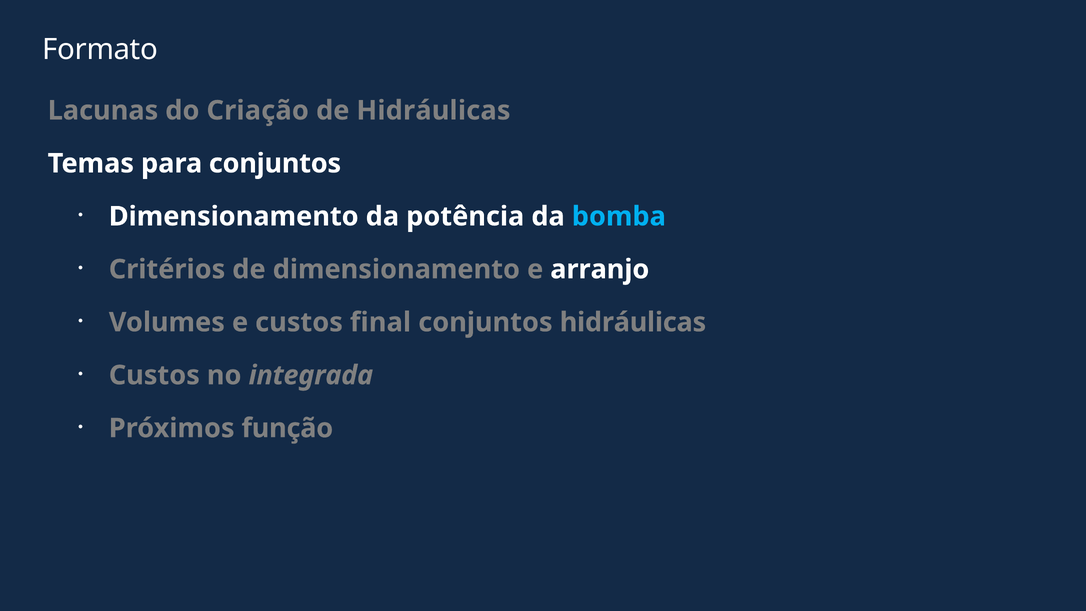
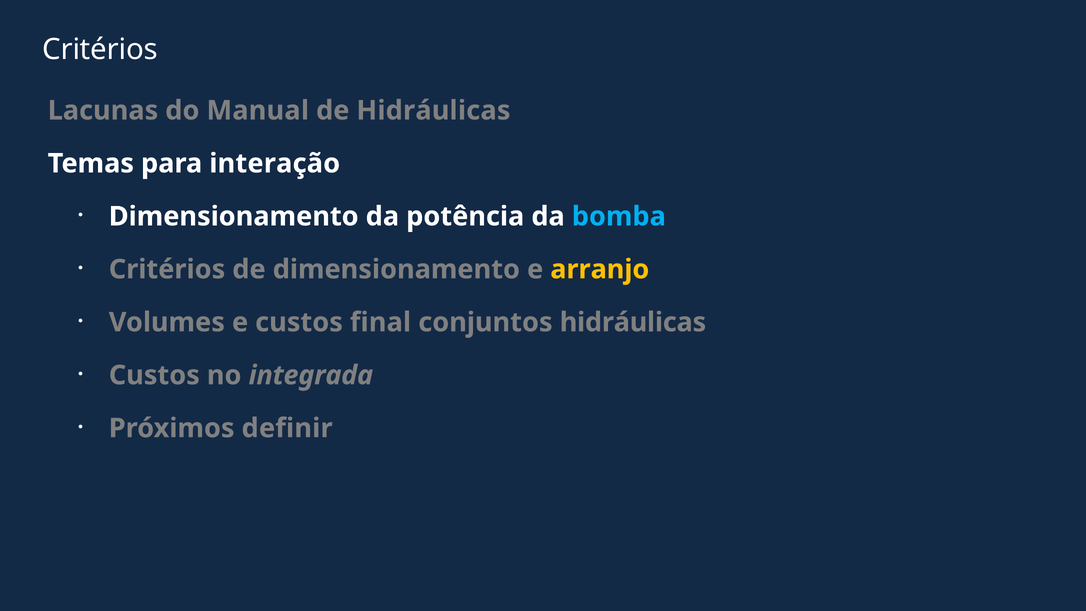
Formato: Formato -> Critérios (100, 50)
Criação: Criação -> Manual (258, 111)
para conjuntos: conjuntos -> interação (275, 163)
arranjo colour: white -> yellow (600, 269)
função: função -> definir (287, 428)
